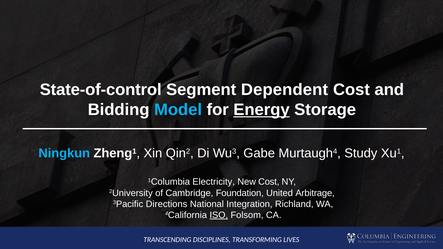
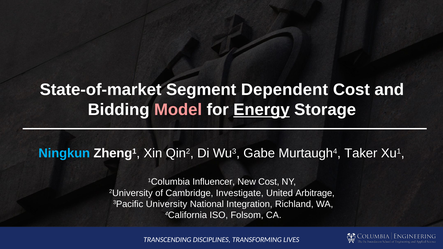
State-of-control: State-of-control -> State-of-market (101, 90)
Model colour: light blue -> pink (178, 110)
Study: Study -> Taker (361, 153)
Electricity: Electricity -> Influencer (214, 182)
Foundation: Foundation -> Investigate (240, 193)
Directions: Directions -> University (167, 204)
ISO underline: present -> none (219, 215)
